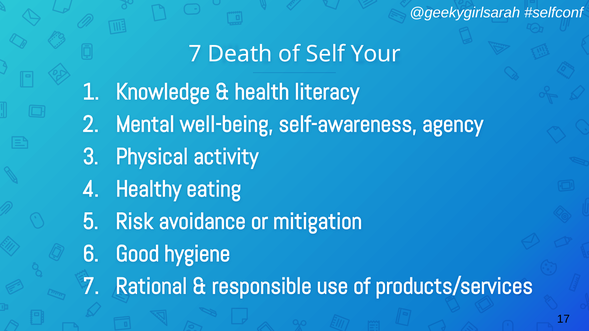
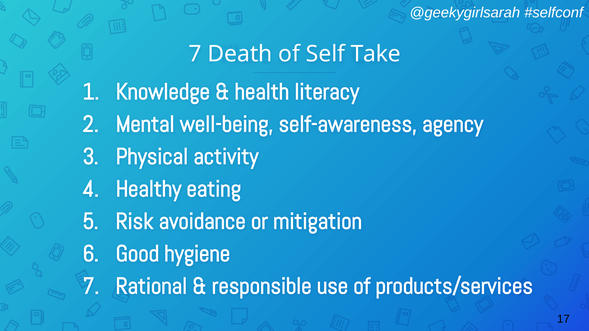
Your: Your -> Take (376, 54)
